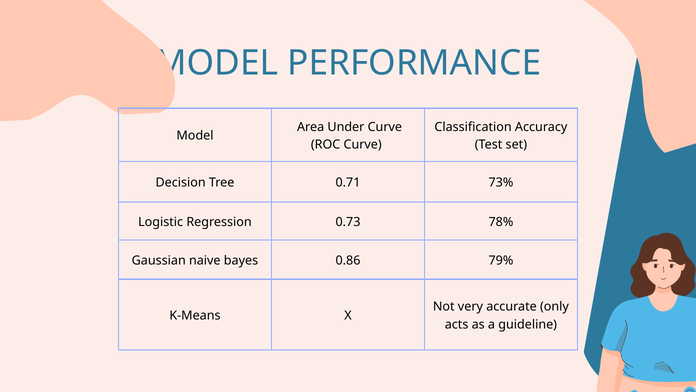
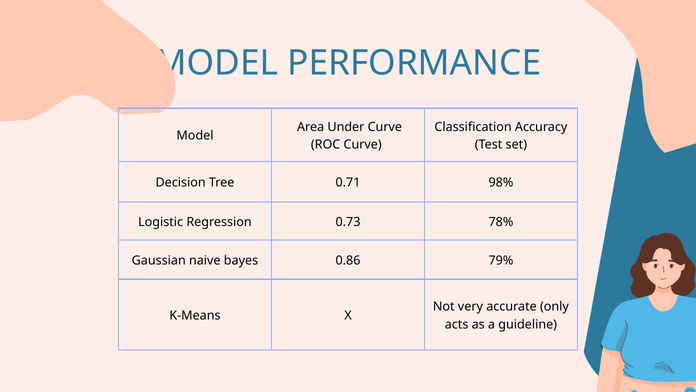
73%: 73% -> 98% (501, 182)
